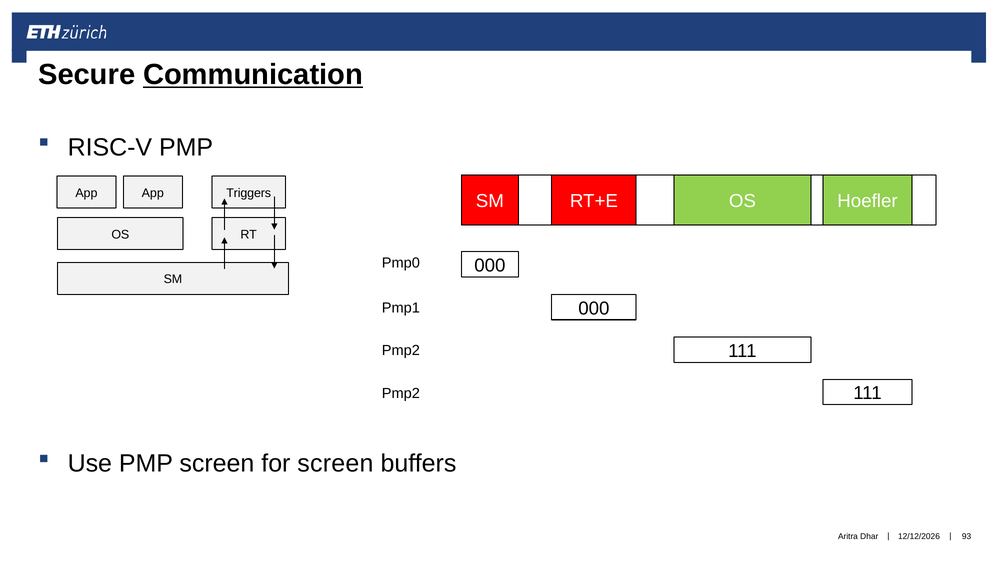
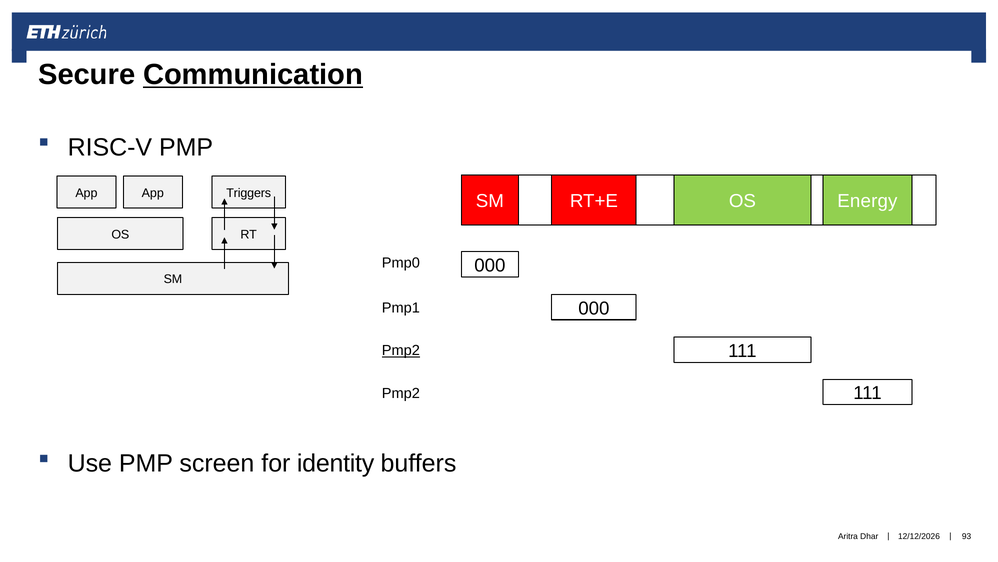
Hoefler: Hoefler -> Energy (867, 201)
Pmp2 underline: none -> present (401, 350)
for screen: screen -> identity (336, 463)
